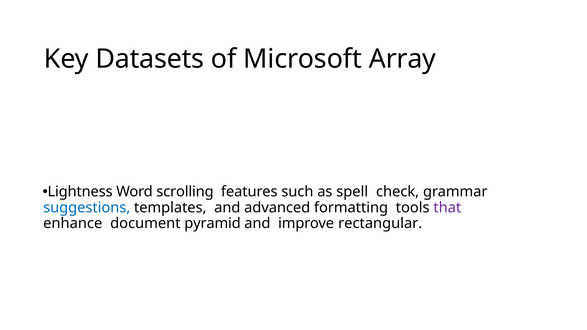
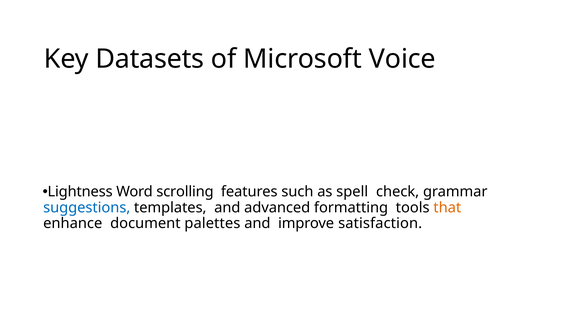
Array: Array -> Voice (402, 59)
that colour: purple -> orange (447, 208)
pyramid: pyramid -> palettes (212, 224)
rectangular: rectangular -> satisfaction (380, 224)
